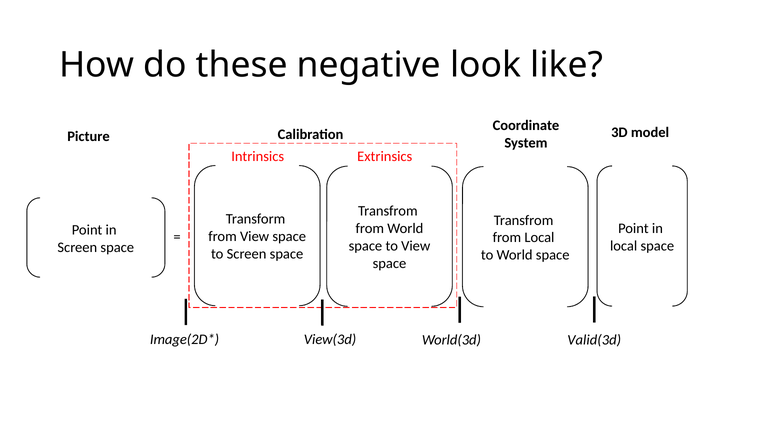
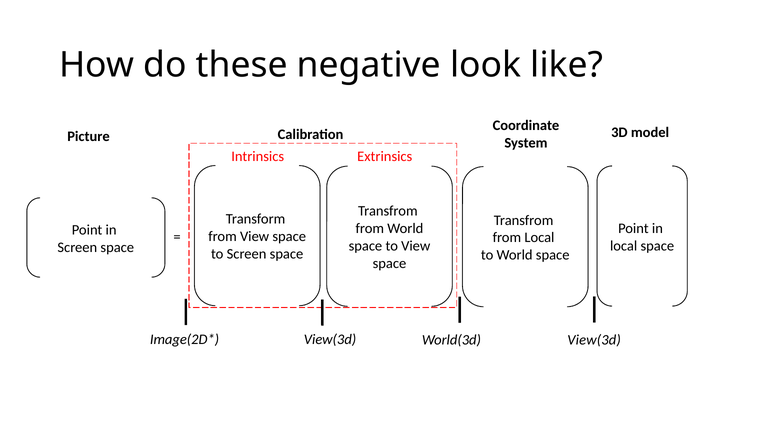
World(3d Valid(3d: Valid(3d -> View(3d (594, 340)
